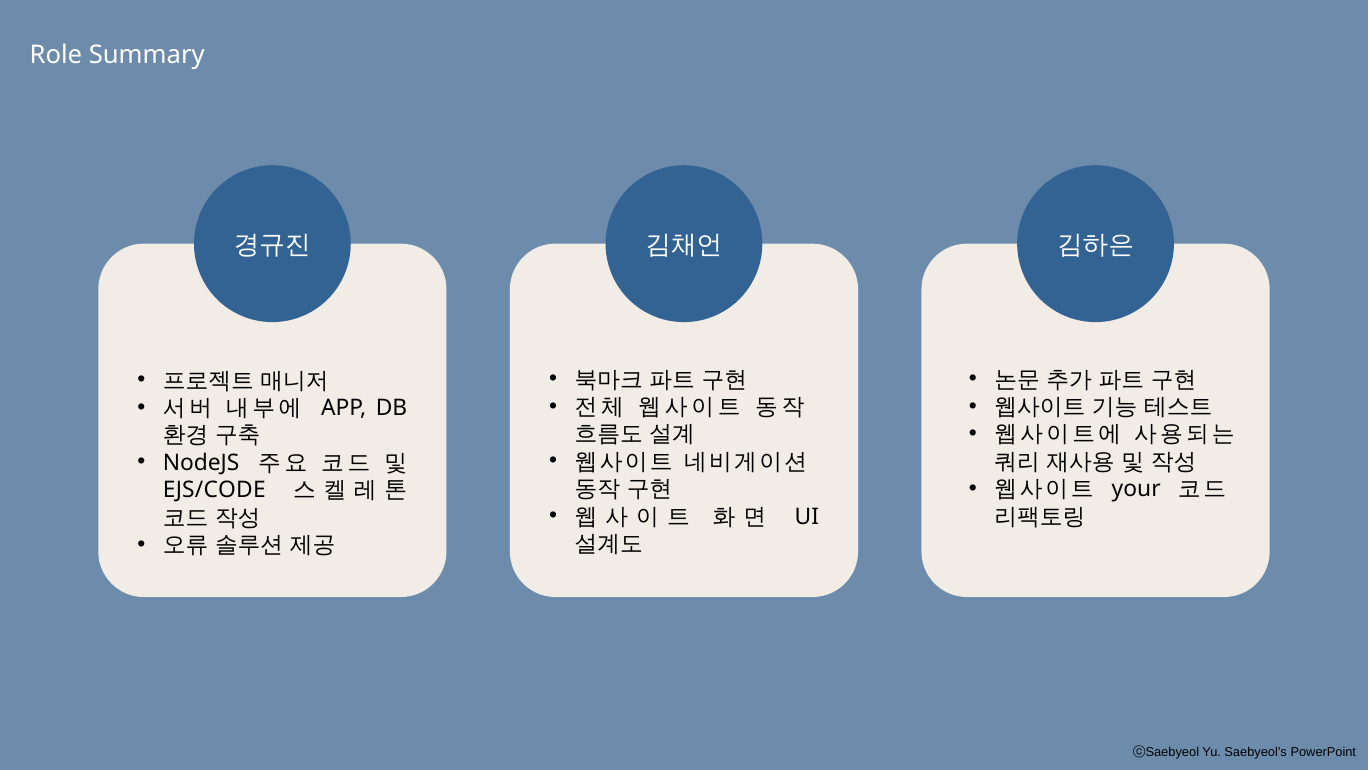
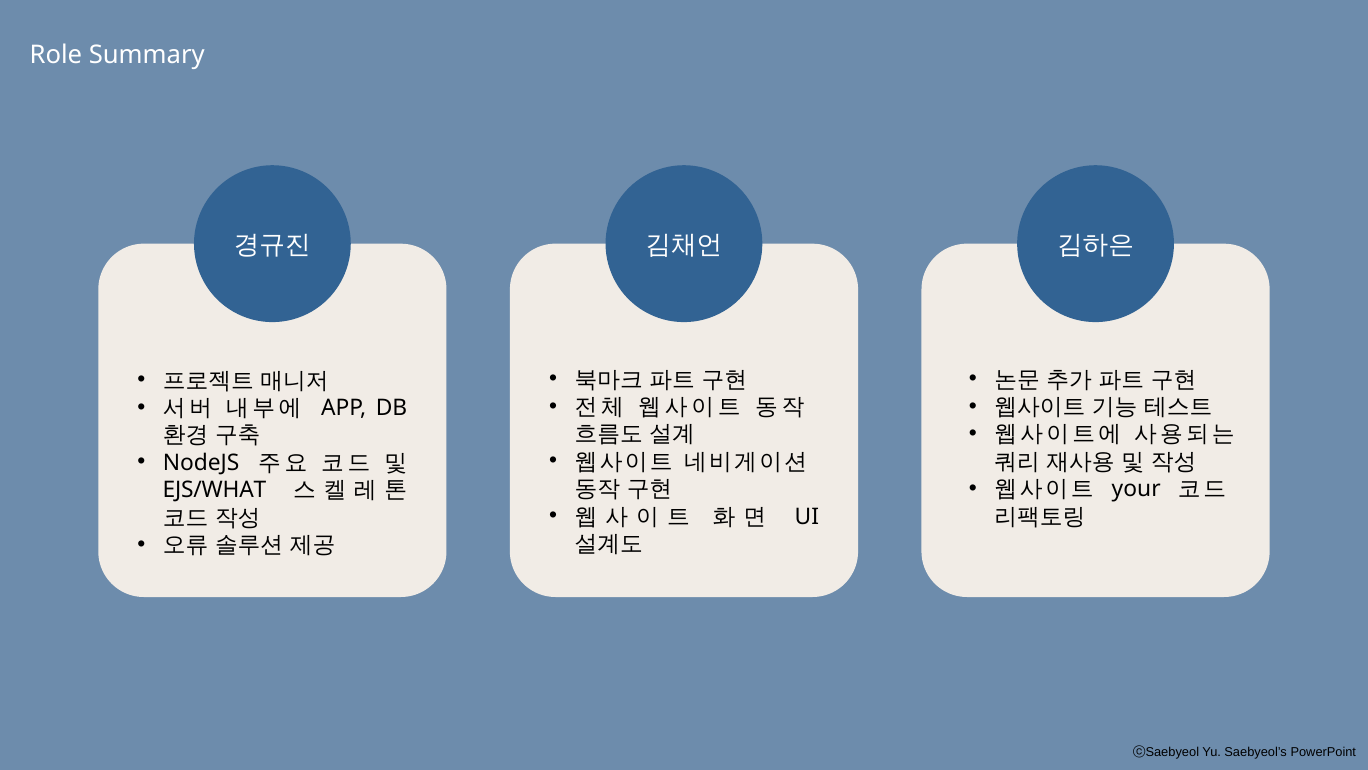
EJS/CODE: EJS/CODE -> EJS/WHAT (215, 490)
